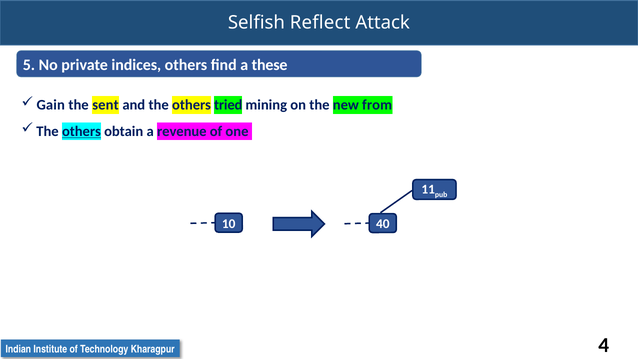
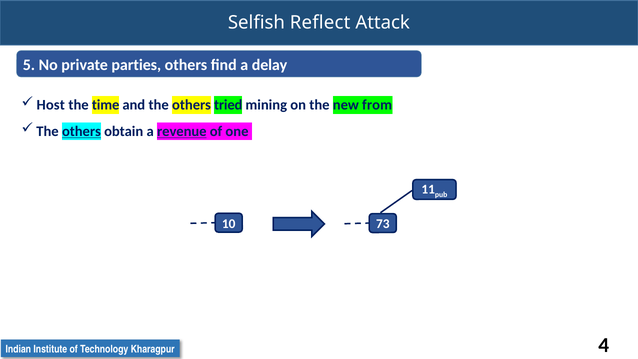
indices: indices -> parties (136, 65)
these: these -> delay (270, 65)
Gain: Gain -> Host (51, 105)
sent: sent -> time (106, 105)
revenue underline: none -> present (182, 131)
40: 40 -> 73 (383, 224)
